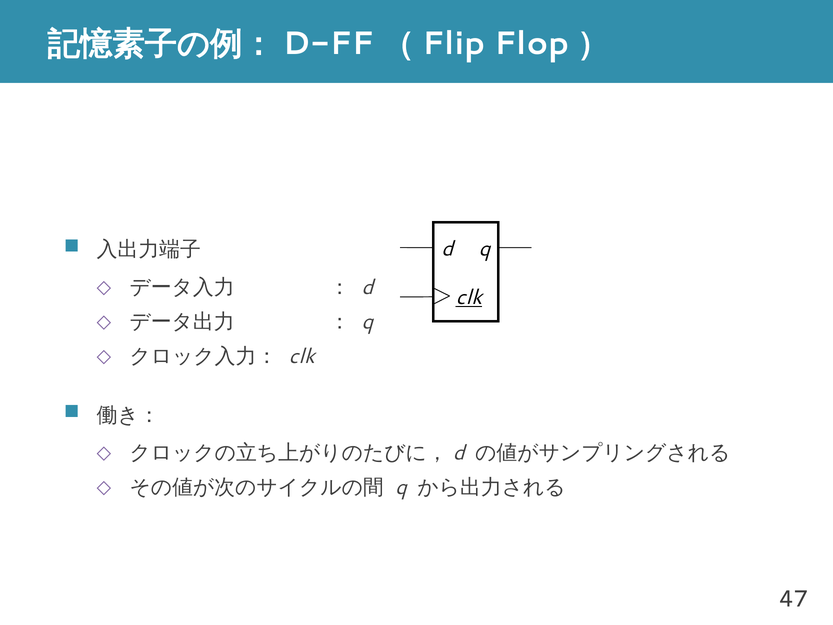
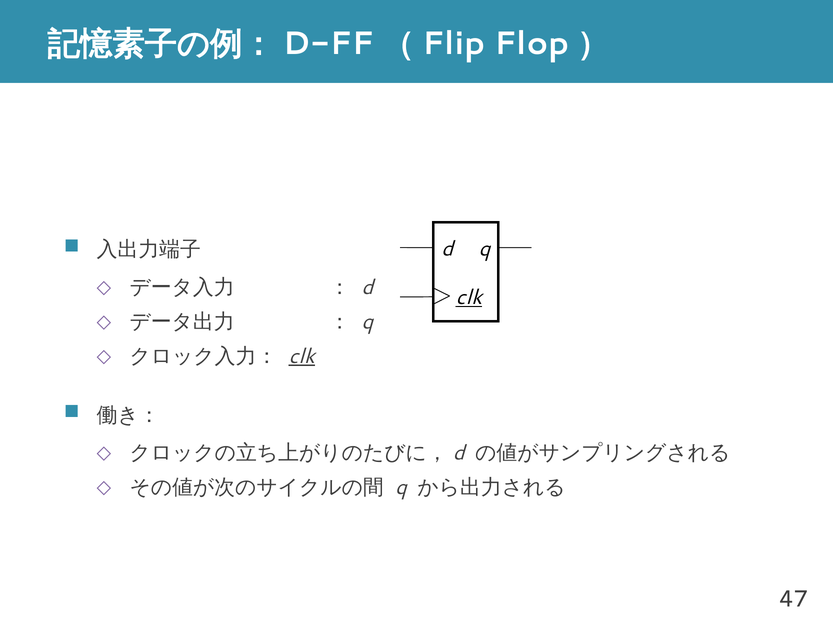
clk underline: none -> present (302, 356)
